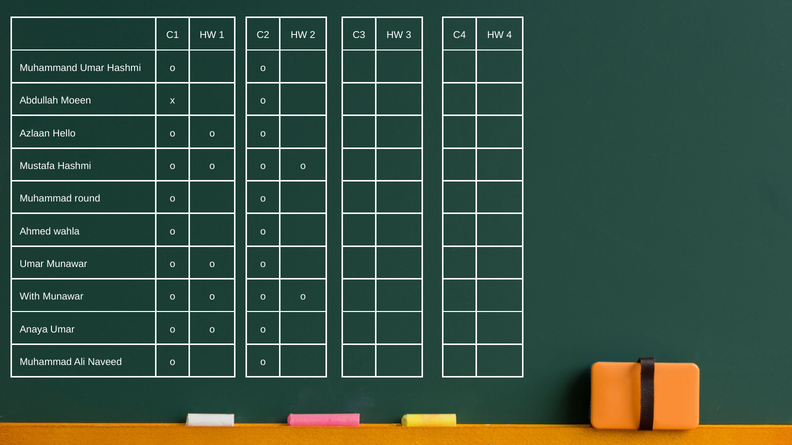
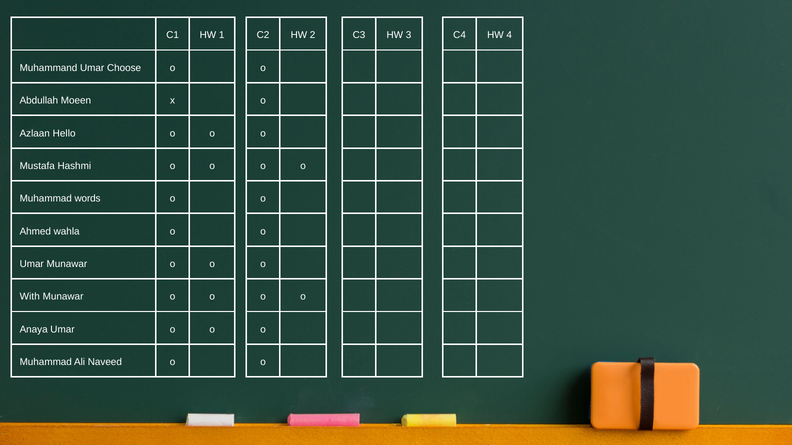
Umar Hashmi: Hashmi -> Choose (124, 68)
round: round -> words (88, 199)
